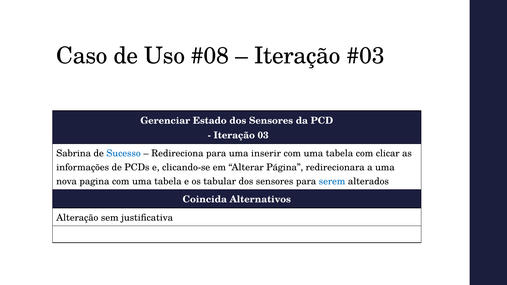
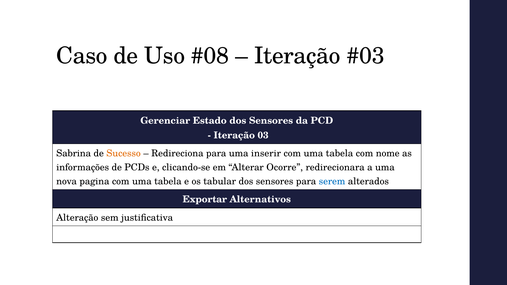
Sucesso colour: blue -> orange (124, 154)
clicar: clicar -> nome (388, 154)
Página: Página -> Ocorre (285, 167)
Coincida: Coincida -> Exportar (205, 200)
